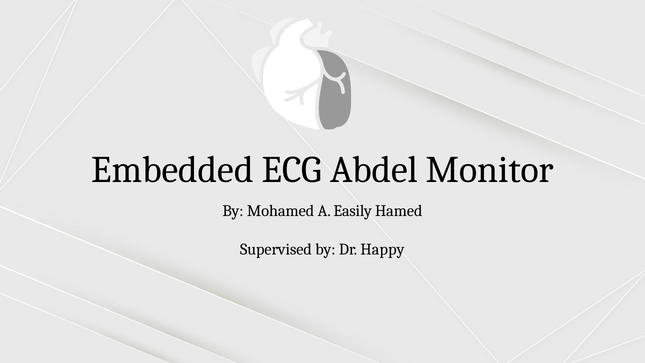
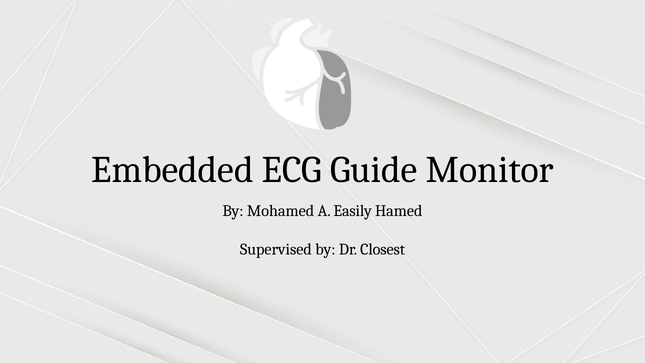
Abdel: Abdel -> Guide (374, 170)
Happy: Happy -> Closest (383, 250)
